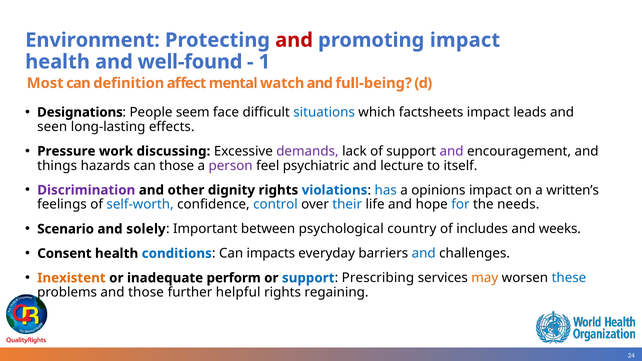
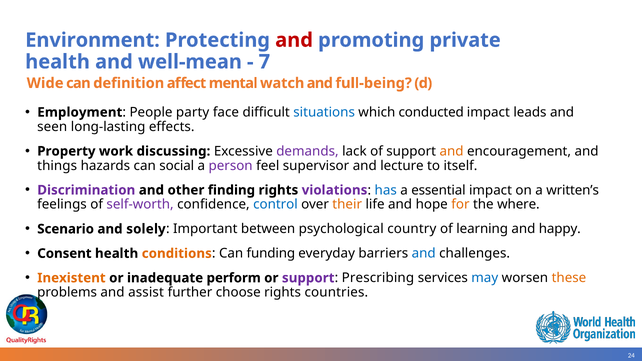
promoting impact: impact -> private (465, 40)
well-found: well-found -> well-mean (190, 62)
1: 1 -> 7 (264, 62)
Most: Most -> Wide (45, 83)
Designations: Designations -> Employment (80, 112)
seem: seem -> party (193, 112)
factsheets: factsheets -> conducted (431, 112)
Pressure: Pressure -> Property (66, 151)
and colour: purple -> orange (452, 151)
can those: those -> social (177, 166)
psychiatric: psychiatric -> supervisor (316, 166)
dignity: dignity -> finding (231, 190)
violations colour: blue -> purple (335, 190)
opinions: opinions -> essential (438, 190)
self-worth colour: blue -> purple (140, 205)
their colour: blue -> orange (347, 205)
for colour: blue -> orange (460, 205)
needs: needs -> where (518, 205)
includes: includes -> learning (482, 229)
weeks: weeks -> happy (560, 229)
conditions colour: blue -> orange (177, 254)
impacts: impacts -> funding (271, 254)
support colour: blue -> purple (308, 278)
may colour: orange -> blue (485, 278)
these colour: blue -> orange (569, 278)
and those: those -> assist (146, 292)
helpful: helpful -> choose (238, 292)
regaining: regaining -> countries (336, 292)
